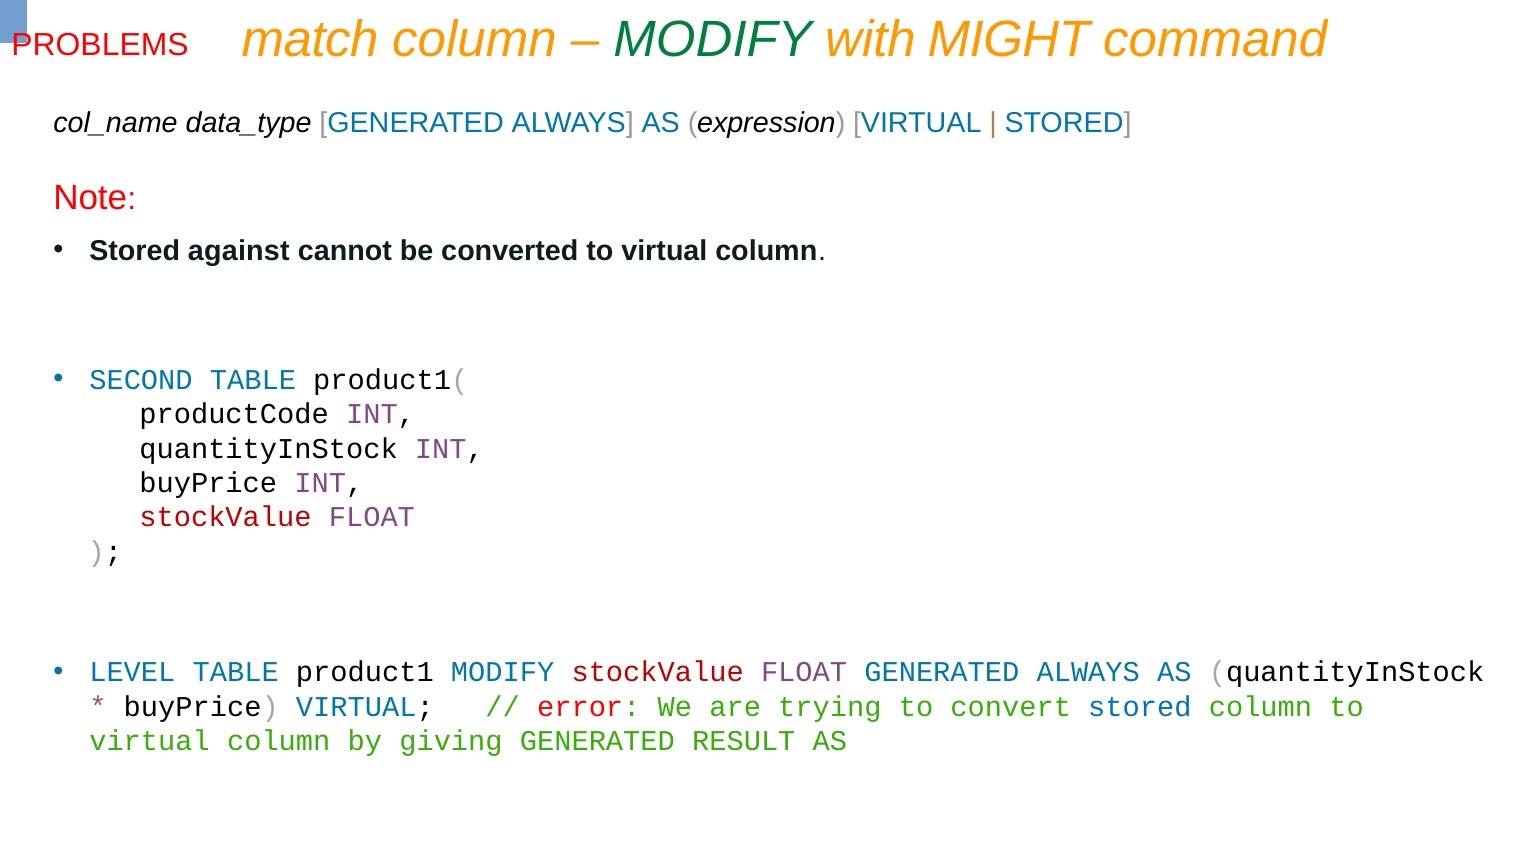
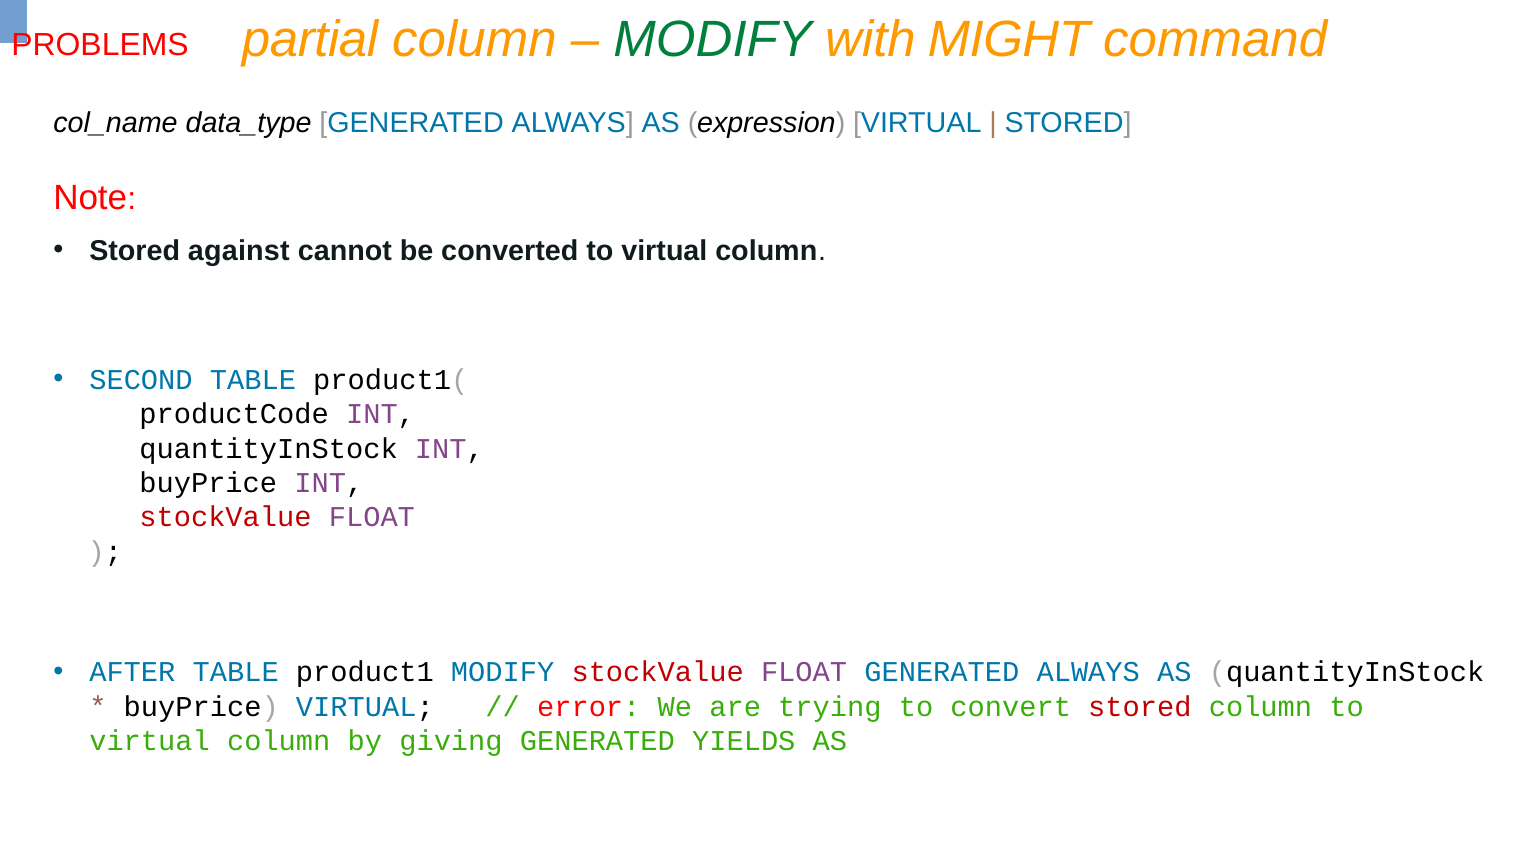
match: match -> partial (310, 40)
LEVEL: LEVEL -> AFTER (132, 673)
stored colour: blue -> red (1140, 707)
RESULT: RESULT -> YIELDS (744, 742)
